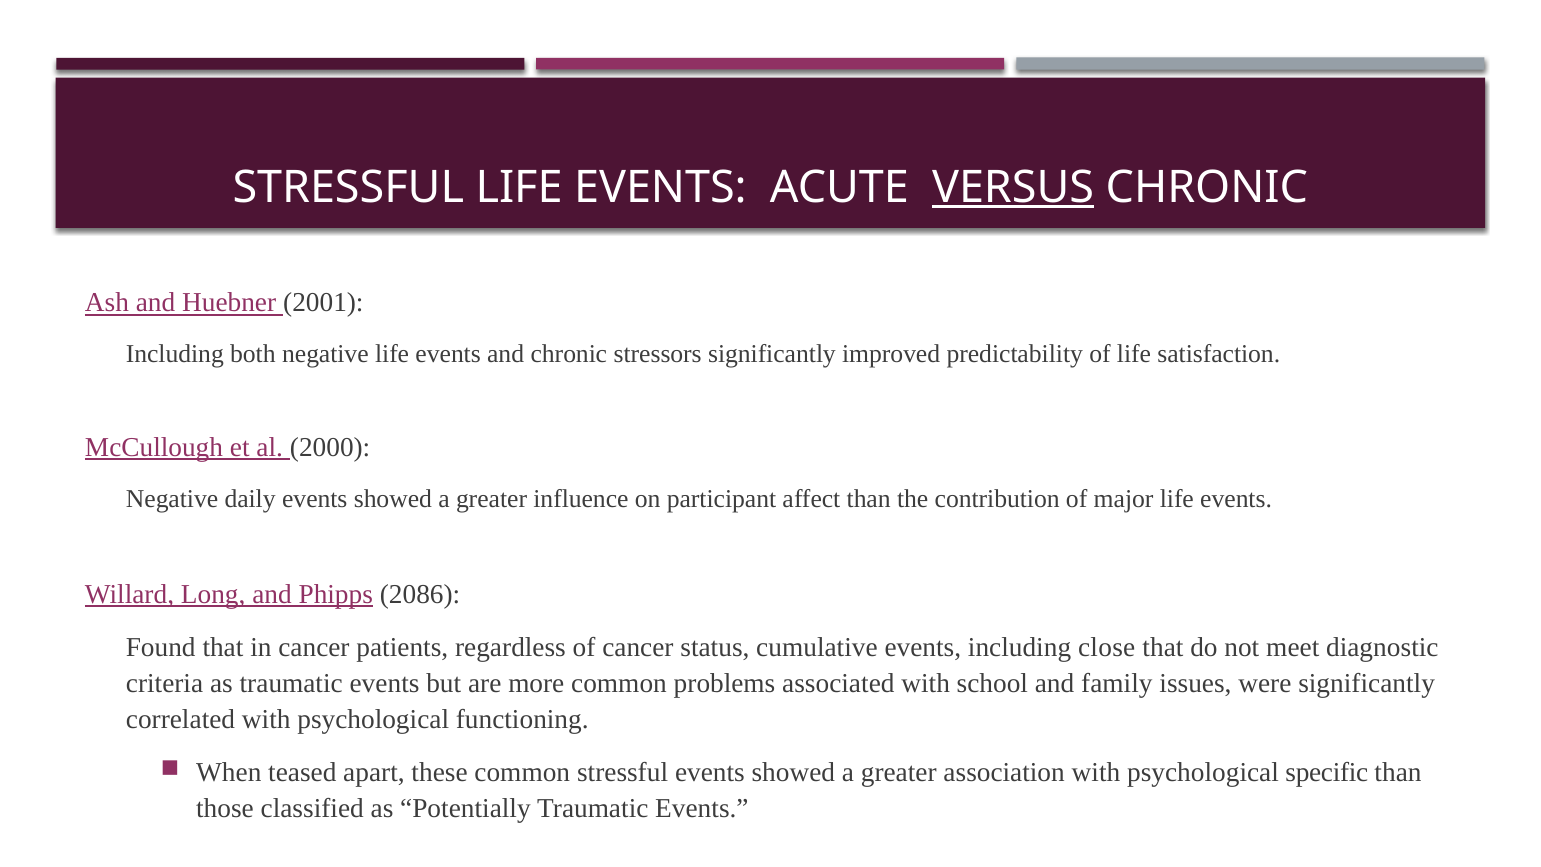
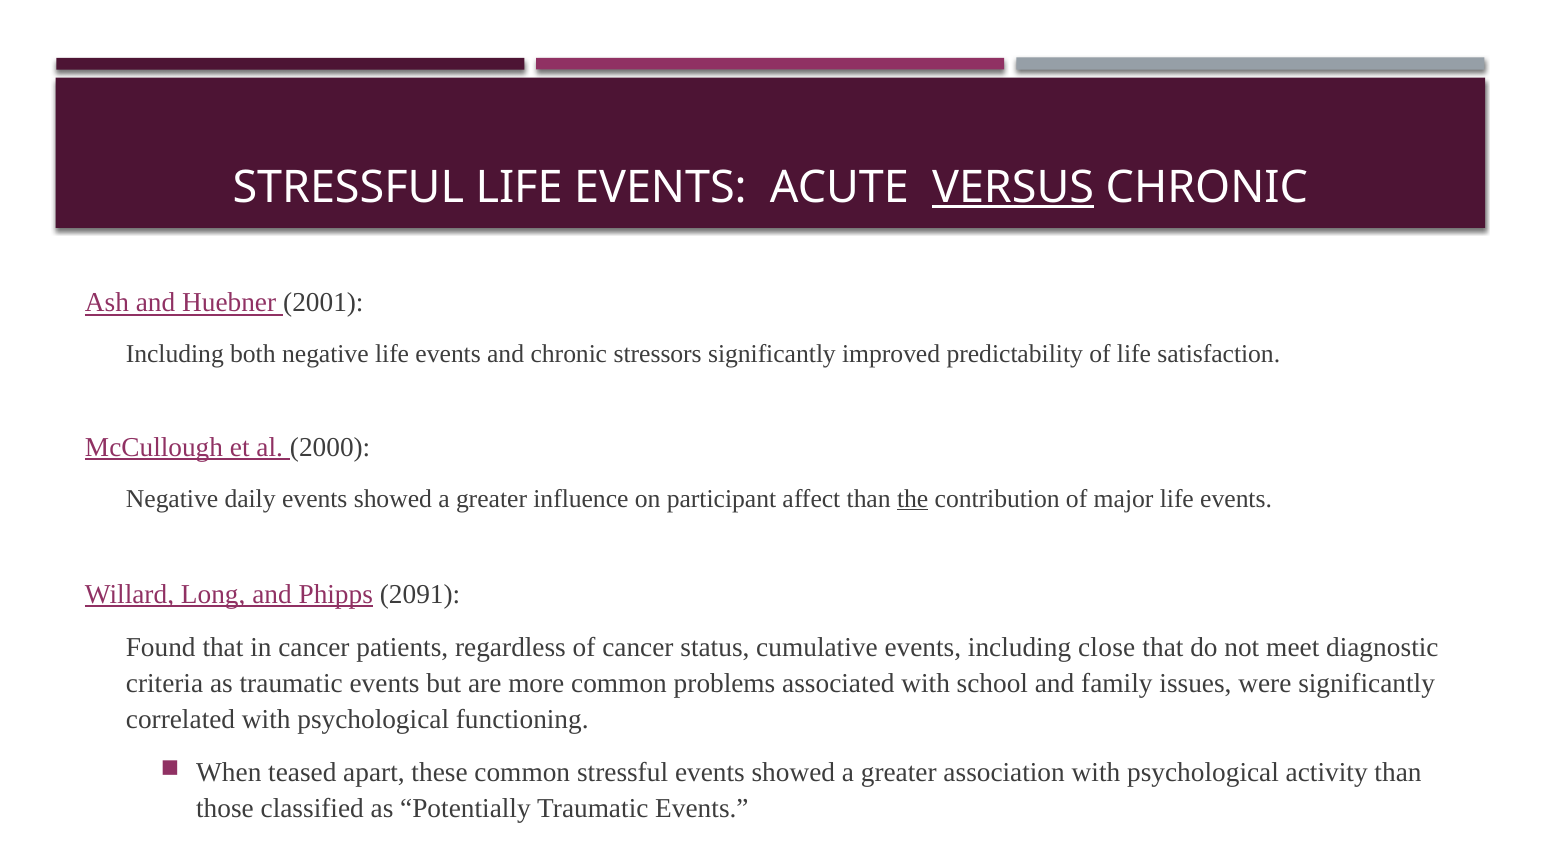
the underline: none -> present (913, 498)
2086: 2086 -> 2091 (420, 594)
specific: specific -> activity (1327, 773)
